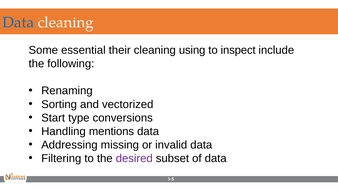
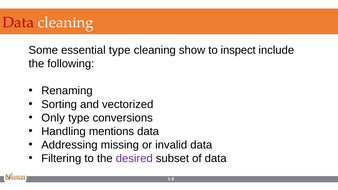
Data colour: blue -> red (18, 22)
essential their: their -> type (120, 50)
using: using -> show (192, 50)
Start: Start -> Only (53, 118)
